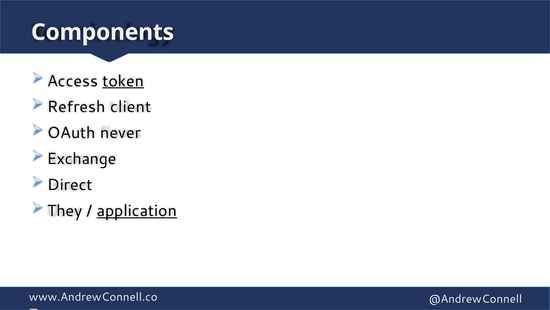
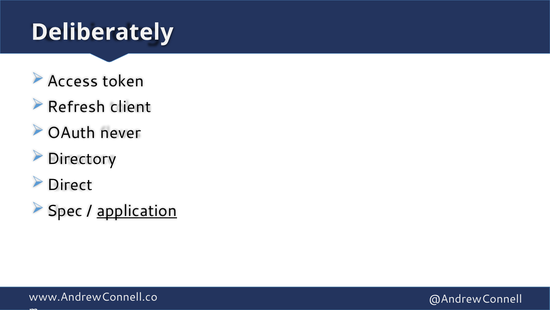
Components: Components -> Deliberately (102, 32)
token underline: present -> none (123, 81)
Exchange: Exchange -> Directory (82, 159)
They: They -> Spec (65, 210)
